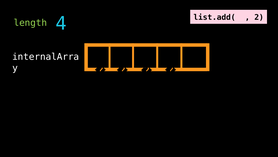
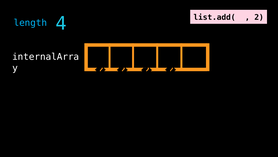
length colour: light green -> light blue (30, 23)
